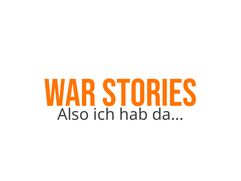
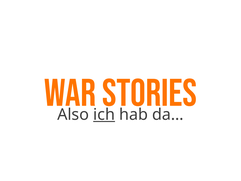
ich underline: none -> present (104, 114)
